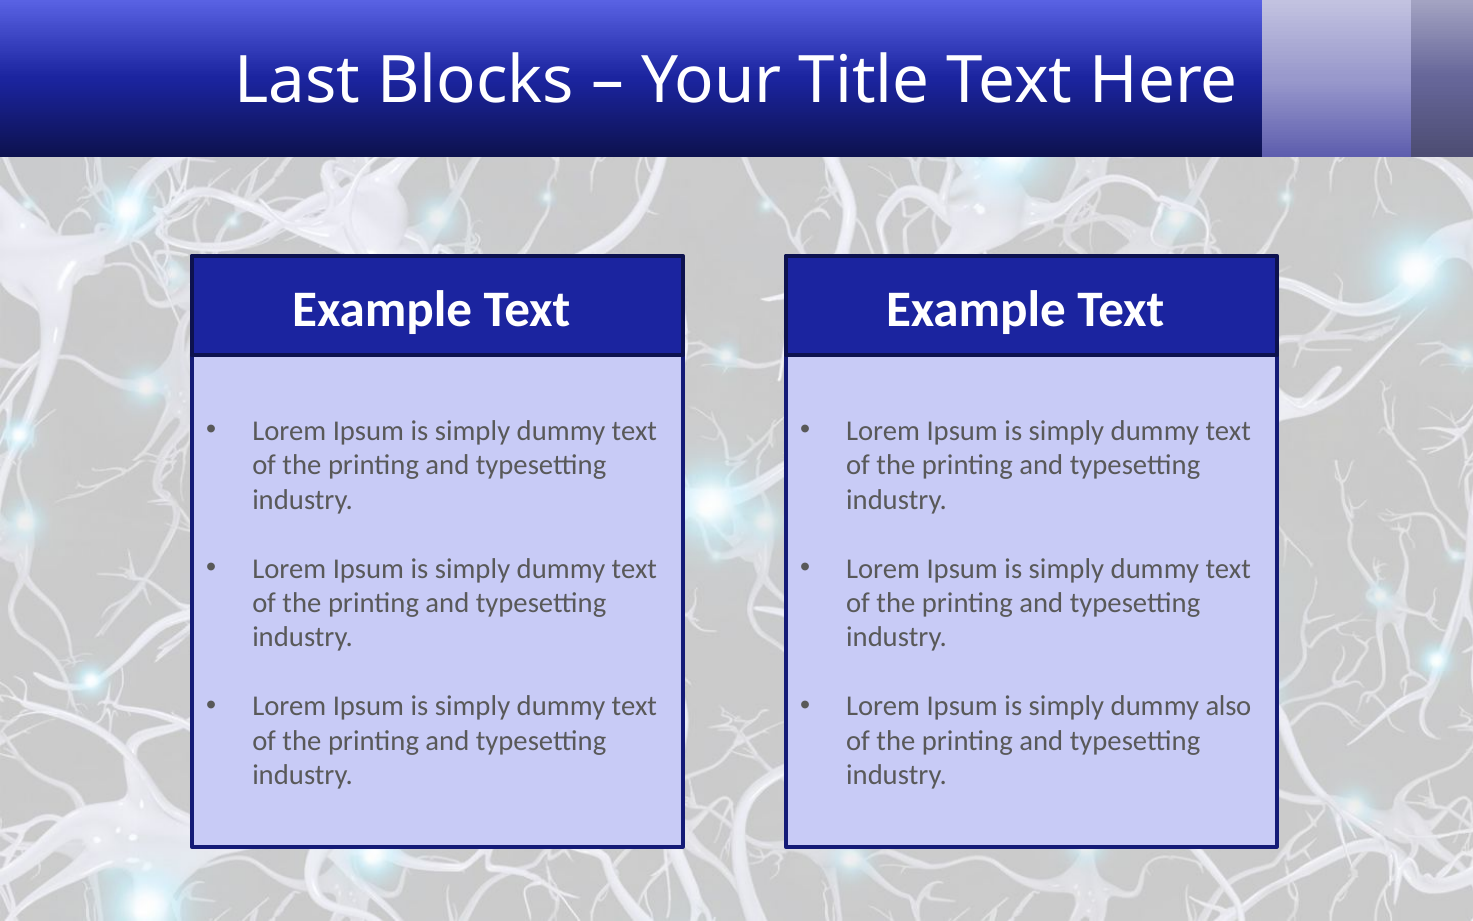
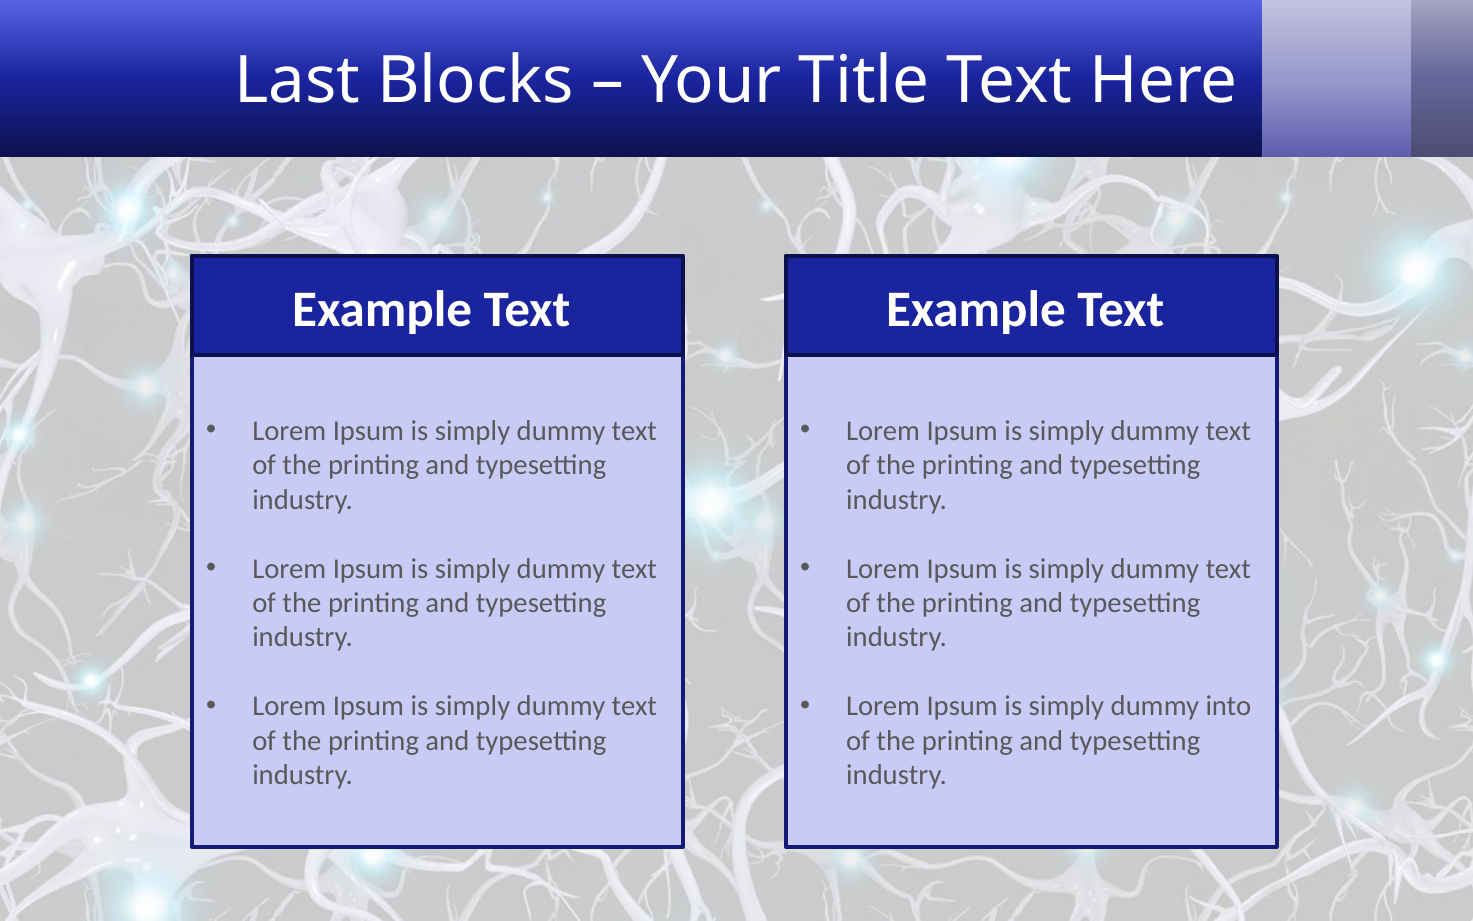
also: also -> into (1228, 706)
